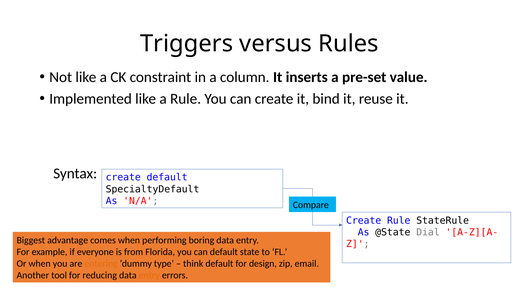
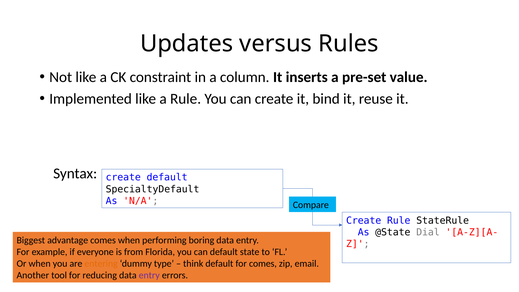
Triggers: Triggers -> Updates (187, 44)
for design: design -> comes (263, 264)
entry colour: orange -> purple (149, 275)
